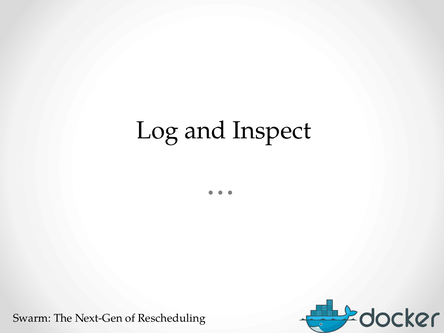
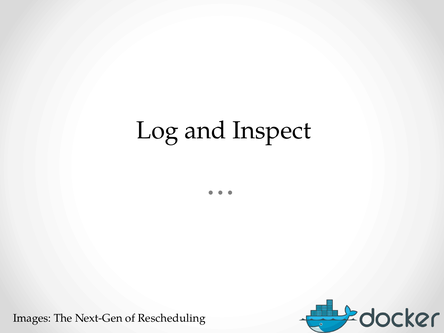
Swarm: Swarm -> Images (32, 318)
